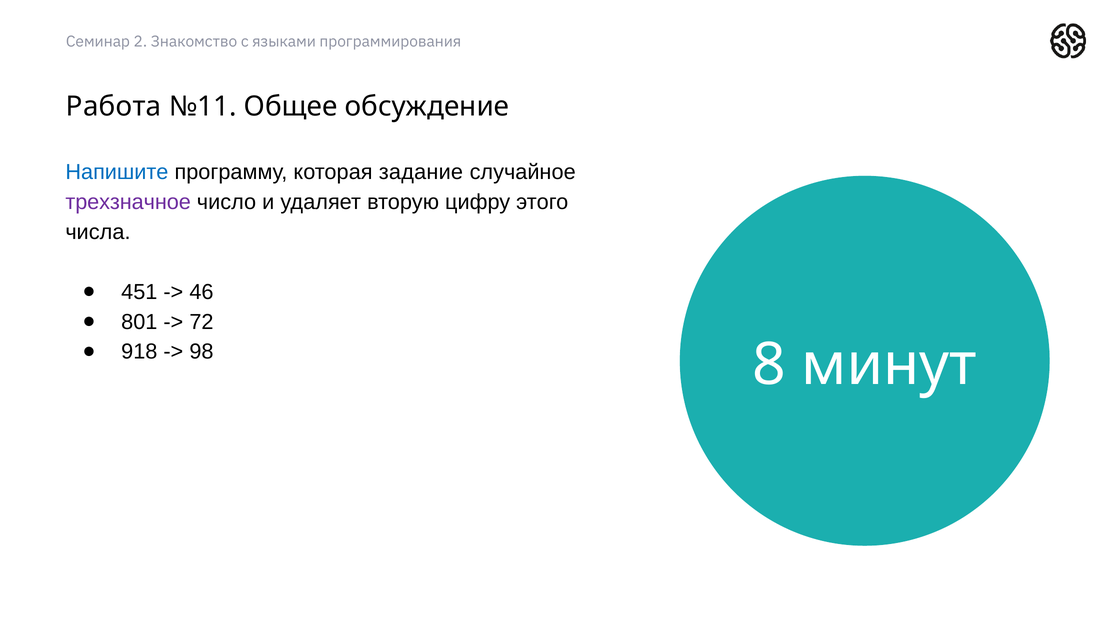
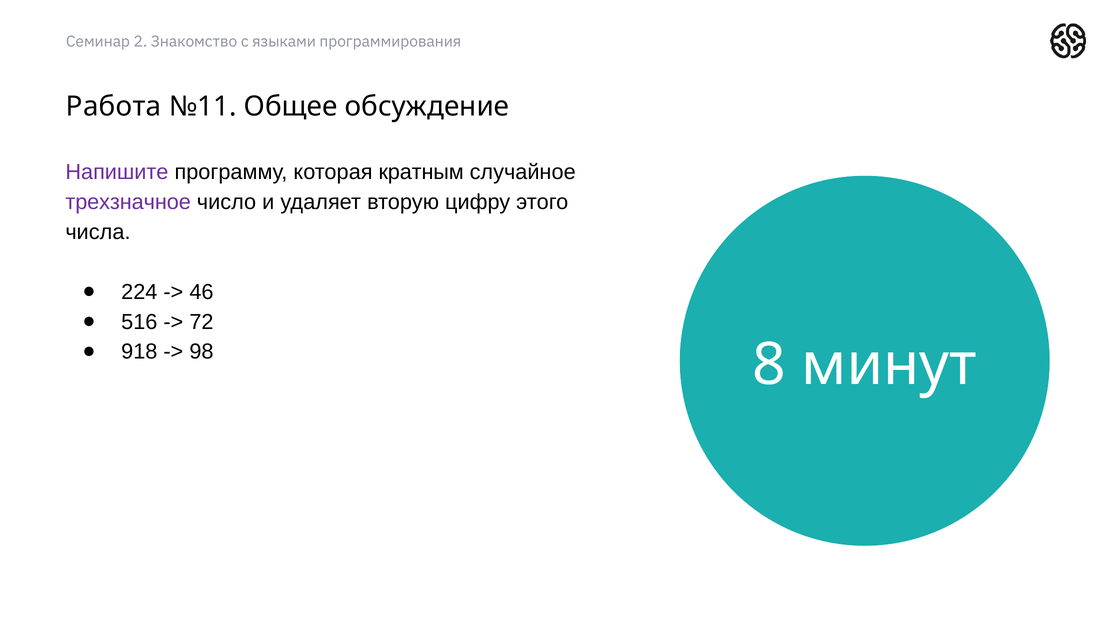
Напишите colour: blue -> purple (117, 172)
задание: задание -> кратным (421, 172)
451: 451 -> 224 (139, 292)
801: 801 -> 516 (139, 322)
